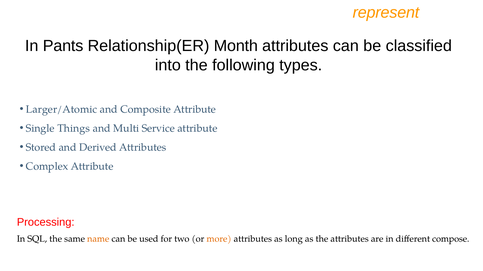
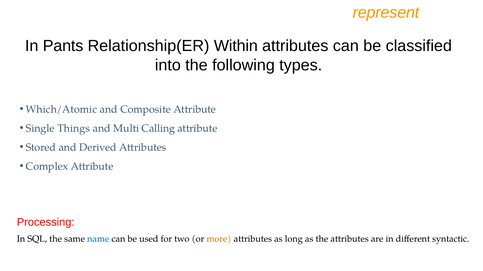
Month: Month -> Within (236, 46)
Larger/Atomic: Larger/Atomic -> Which/Atomic (62, 110)
Service: Service -> Calling (158, 129)
name colour: orange -> blue (98, 240)
compose: compose -> syntactic (451, 240)
